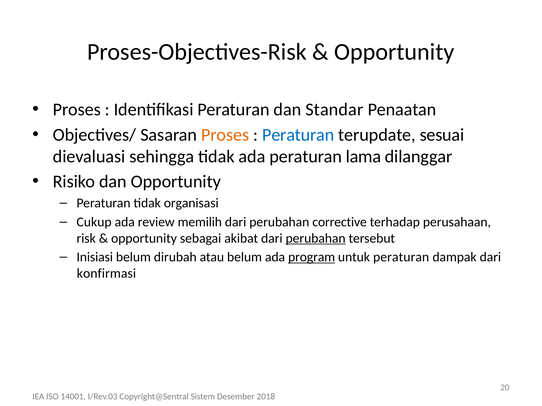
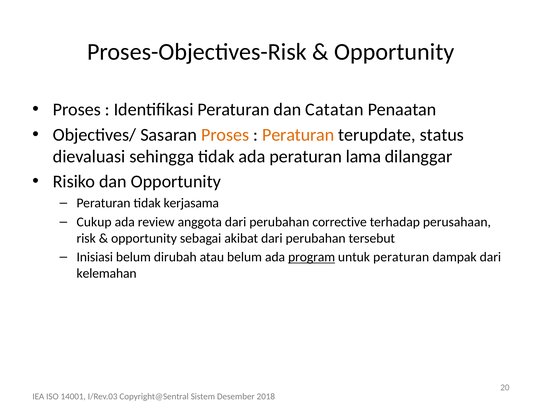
Standar: Standar -> Catatan (334, 110)
Peraturan colour: blue -> orange (298, 135)
sesuai: sesuai -> status (442, 135)
organisasi: organisasi -> kerjasama (191, 203)
memilih: memilih -> anggota (200, 222)
perubahan underline: present -> none (316, 239)
konfirmasi: konfirmasi -> kelemahan (107, 274)
